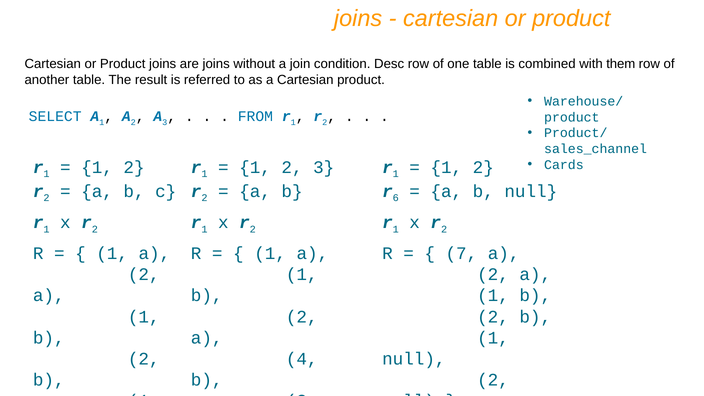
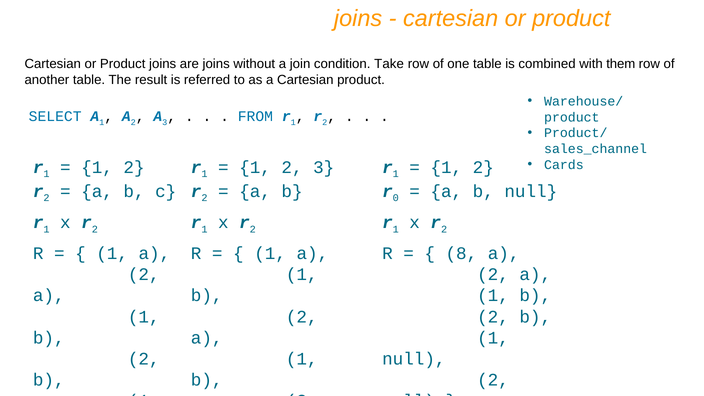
Desc: Desc -> Take (389, 64)
6: 6 -> 0 (396, 198)
7: 7 -> 8 (461, 253)
4: 4 -> 1 (302, 359)
